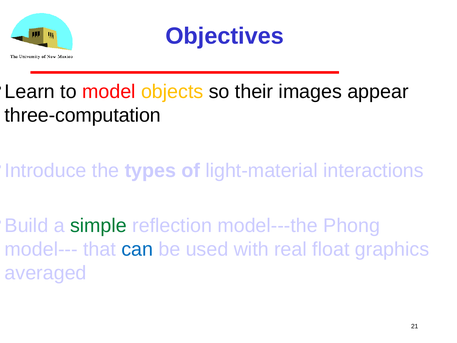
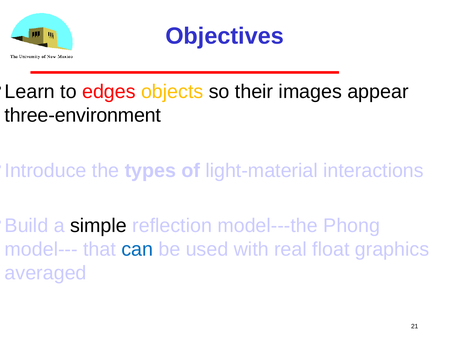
model: model -> edges (109, 92)
three-computation: three-computation -> three-environment (83, 115)
simple colour: green -> black (98, 226)
